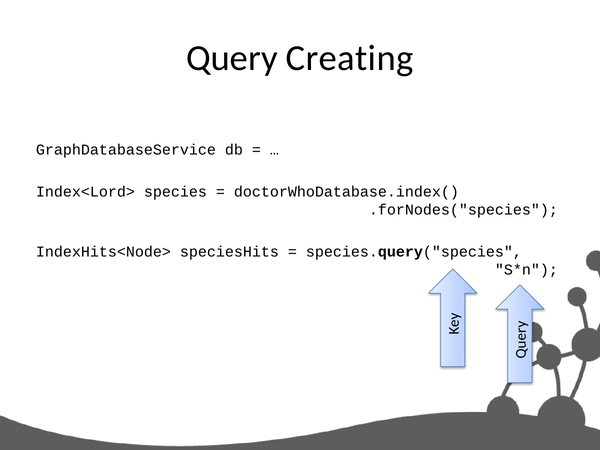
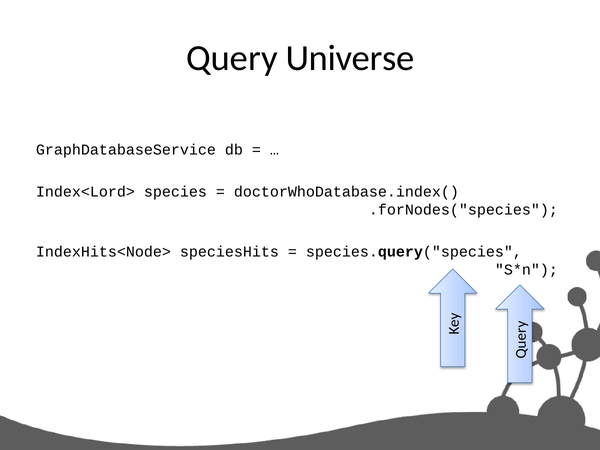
Creating: Creating -> Universe (350, 58)
